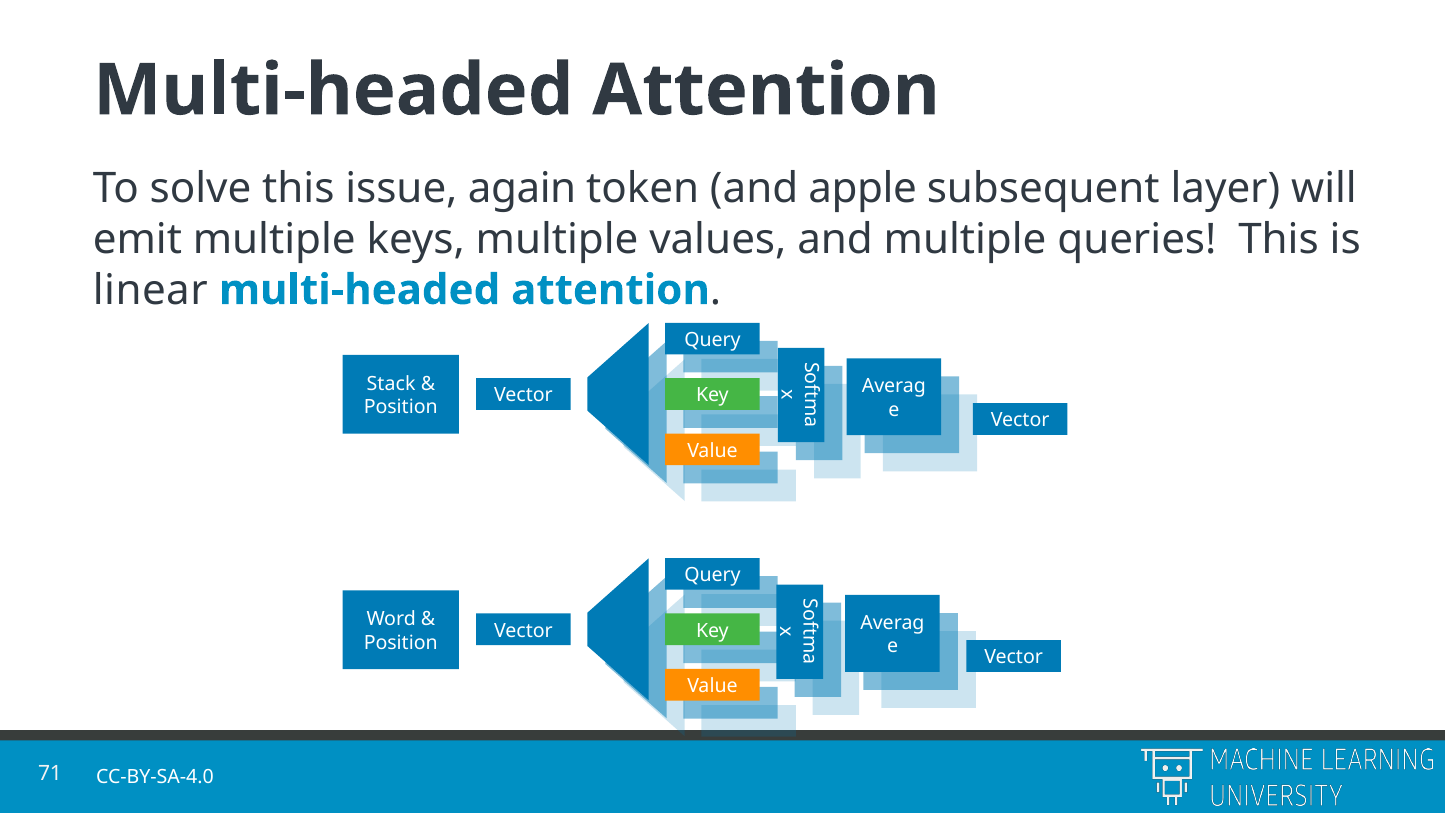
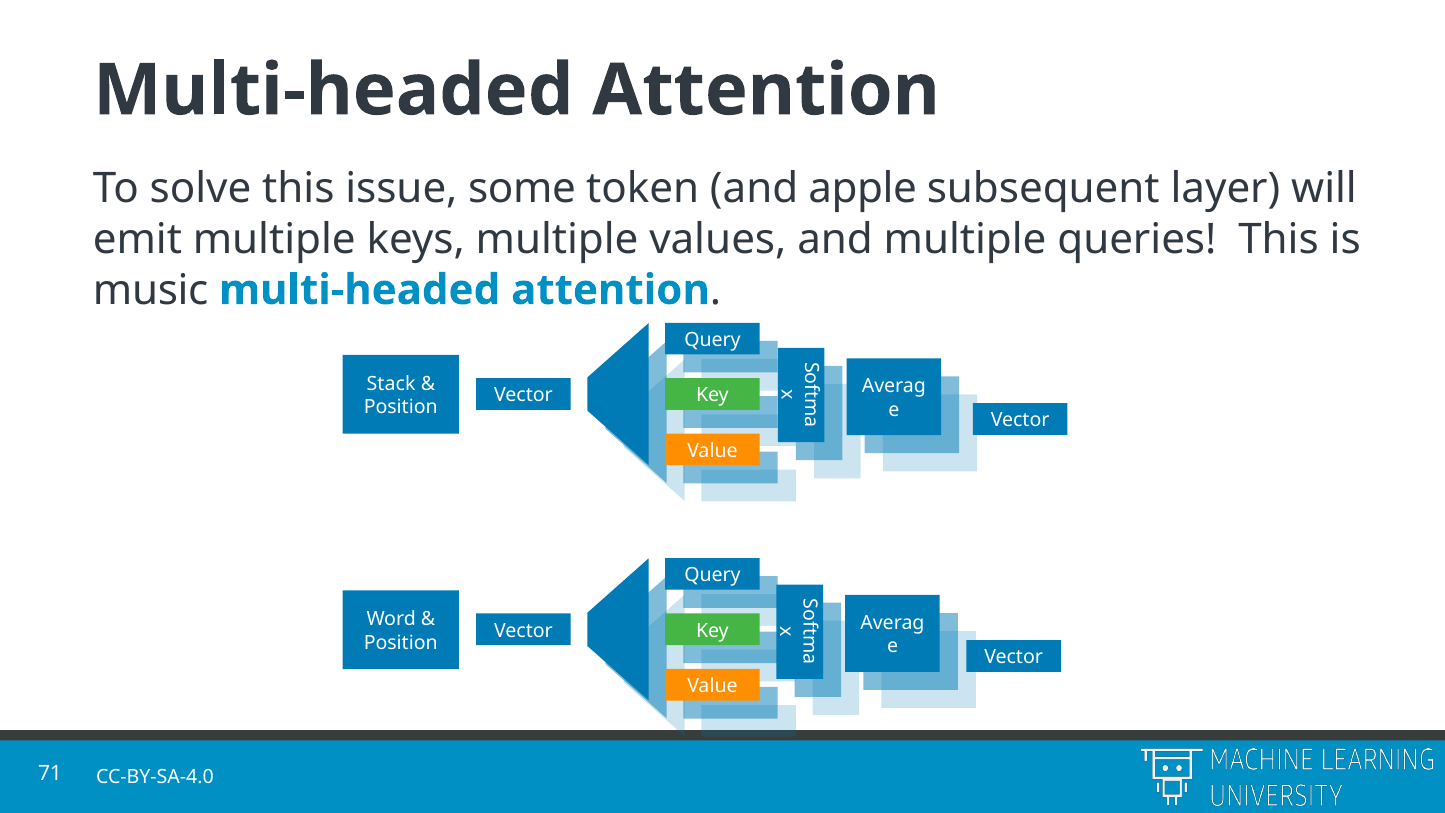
again: again -> some (522, 189)
linear: linear -> music (151, 290)
